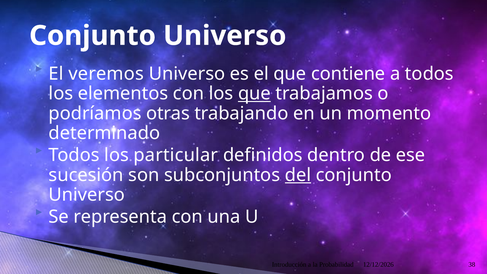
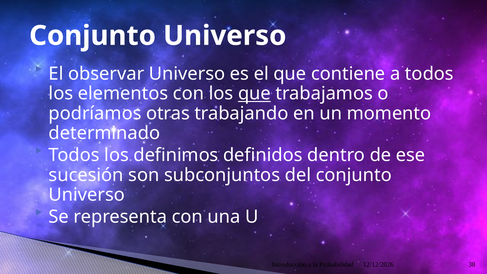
veremos: veremos -> observar (106, 74)
particular: particular -> definimos (176, 155)
del underline: present -> none (298, 175)
